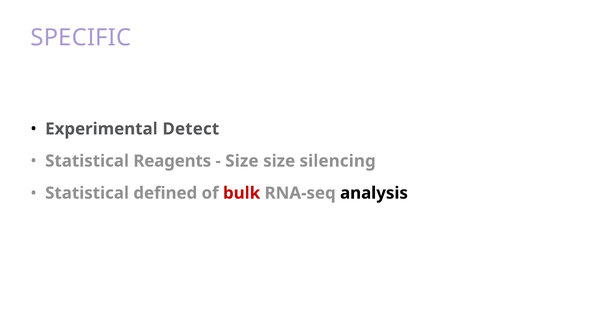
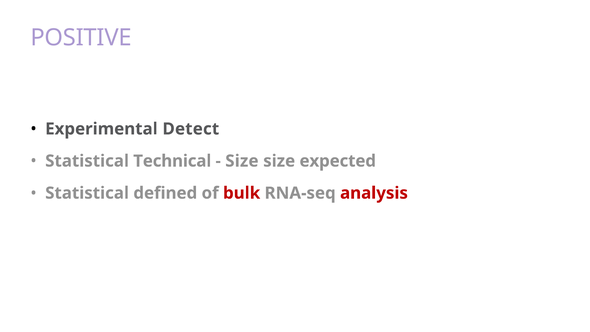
SPECIFIC: SPECIFIC -> POSITIVE (81, 38)
Reagents: Reagents -> Technical (172, 161)
silencing: silencing -> expected (338, 161)
analysis colour: black -> red (374, 193)
